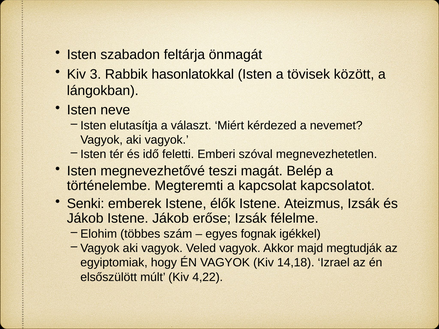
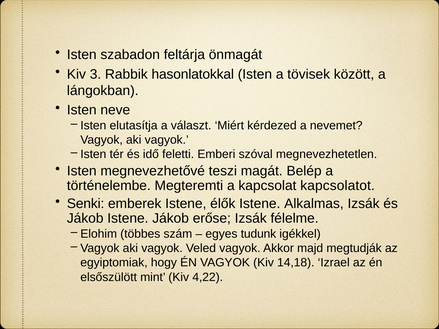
Ateizmus: Ateizmus -> Alkalmas (314, 204)
fognak: fognak -> tudunk (258, 234)
múlt: múlt -> mint (153, 277)
